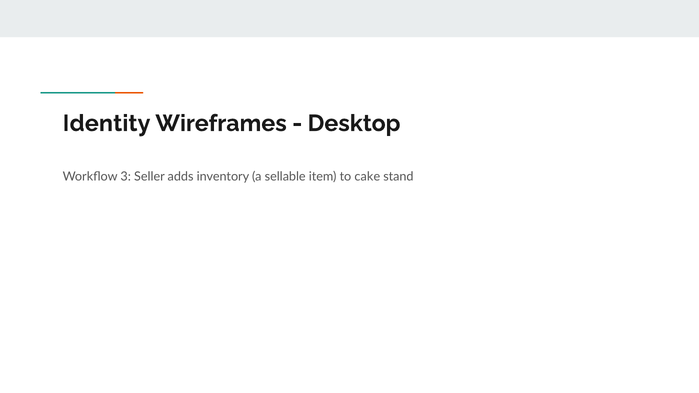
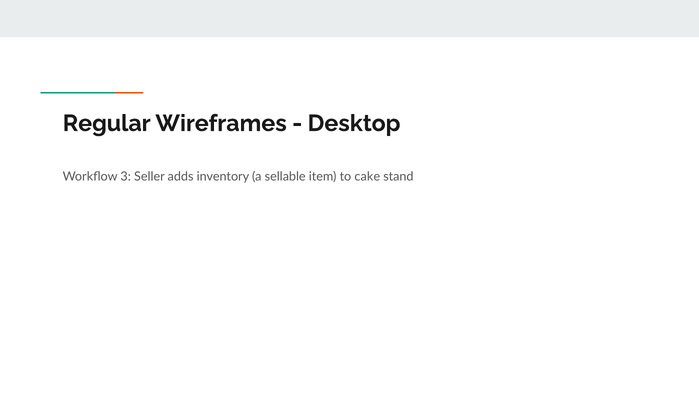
Identity: Identity -> Regular (107, 123)
